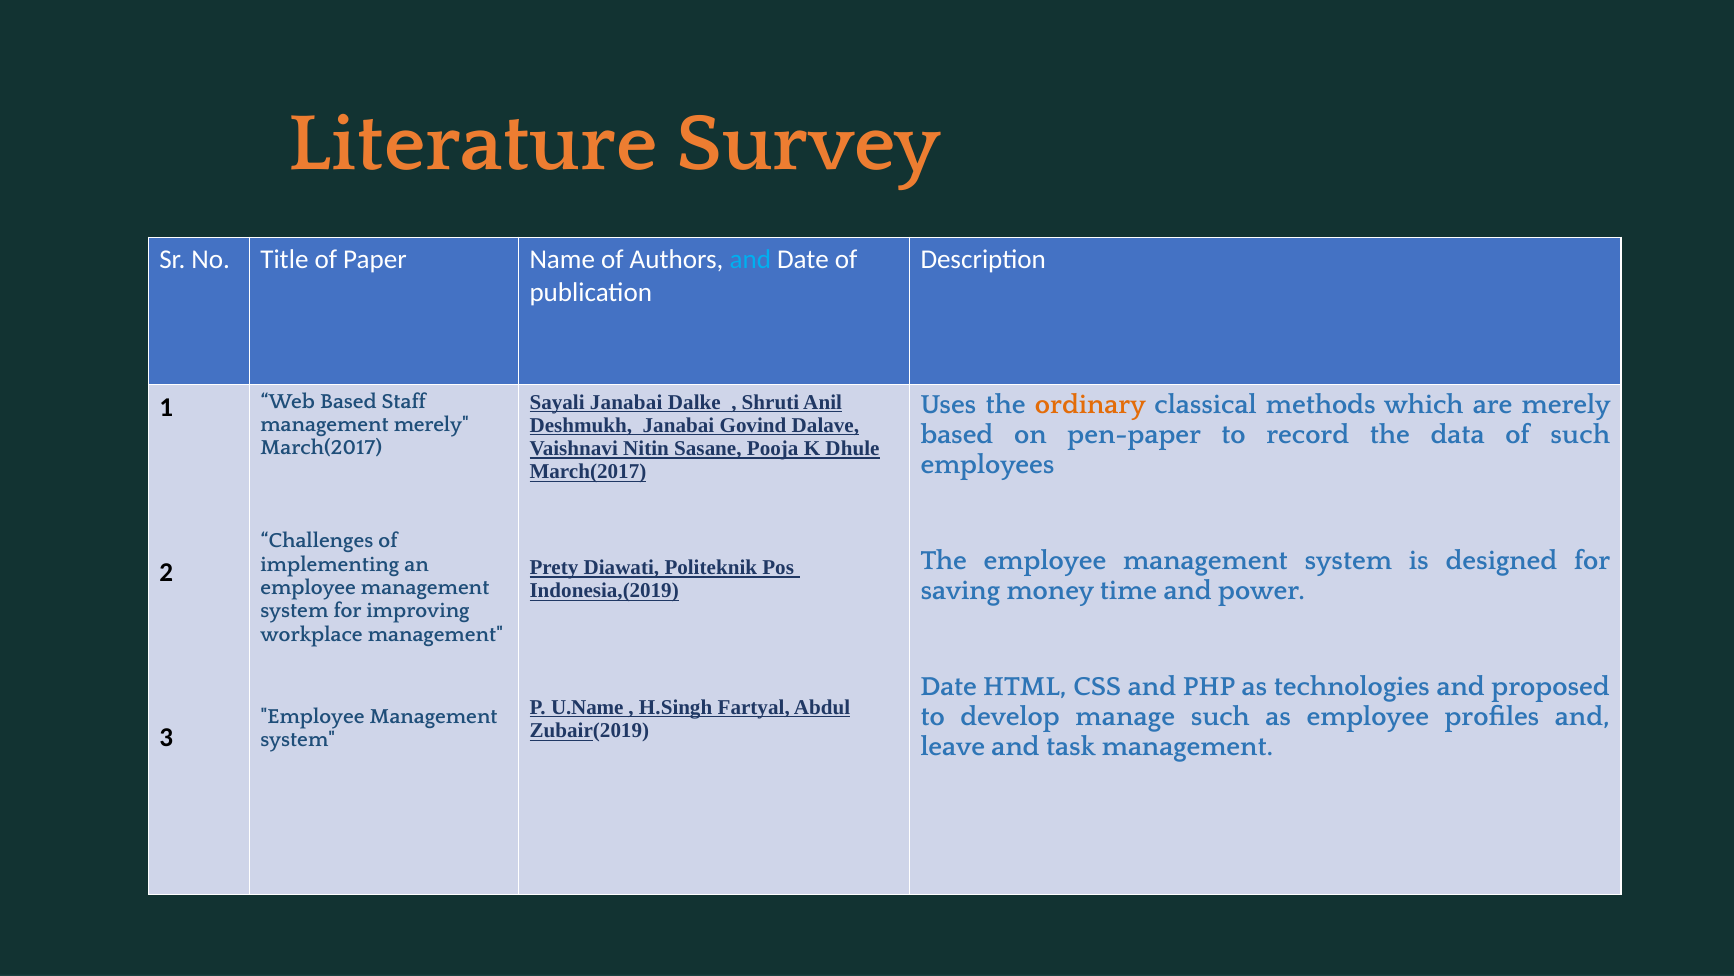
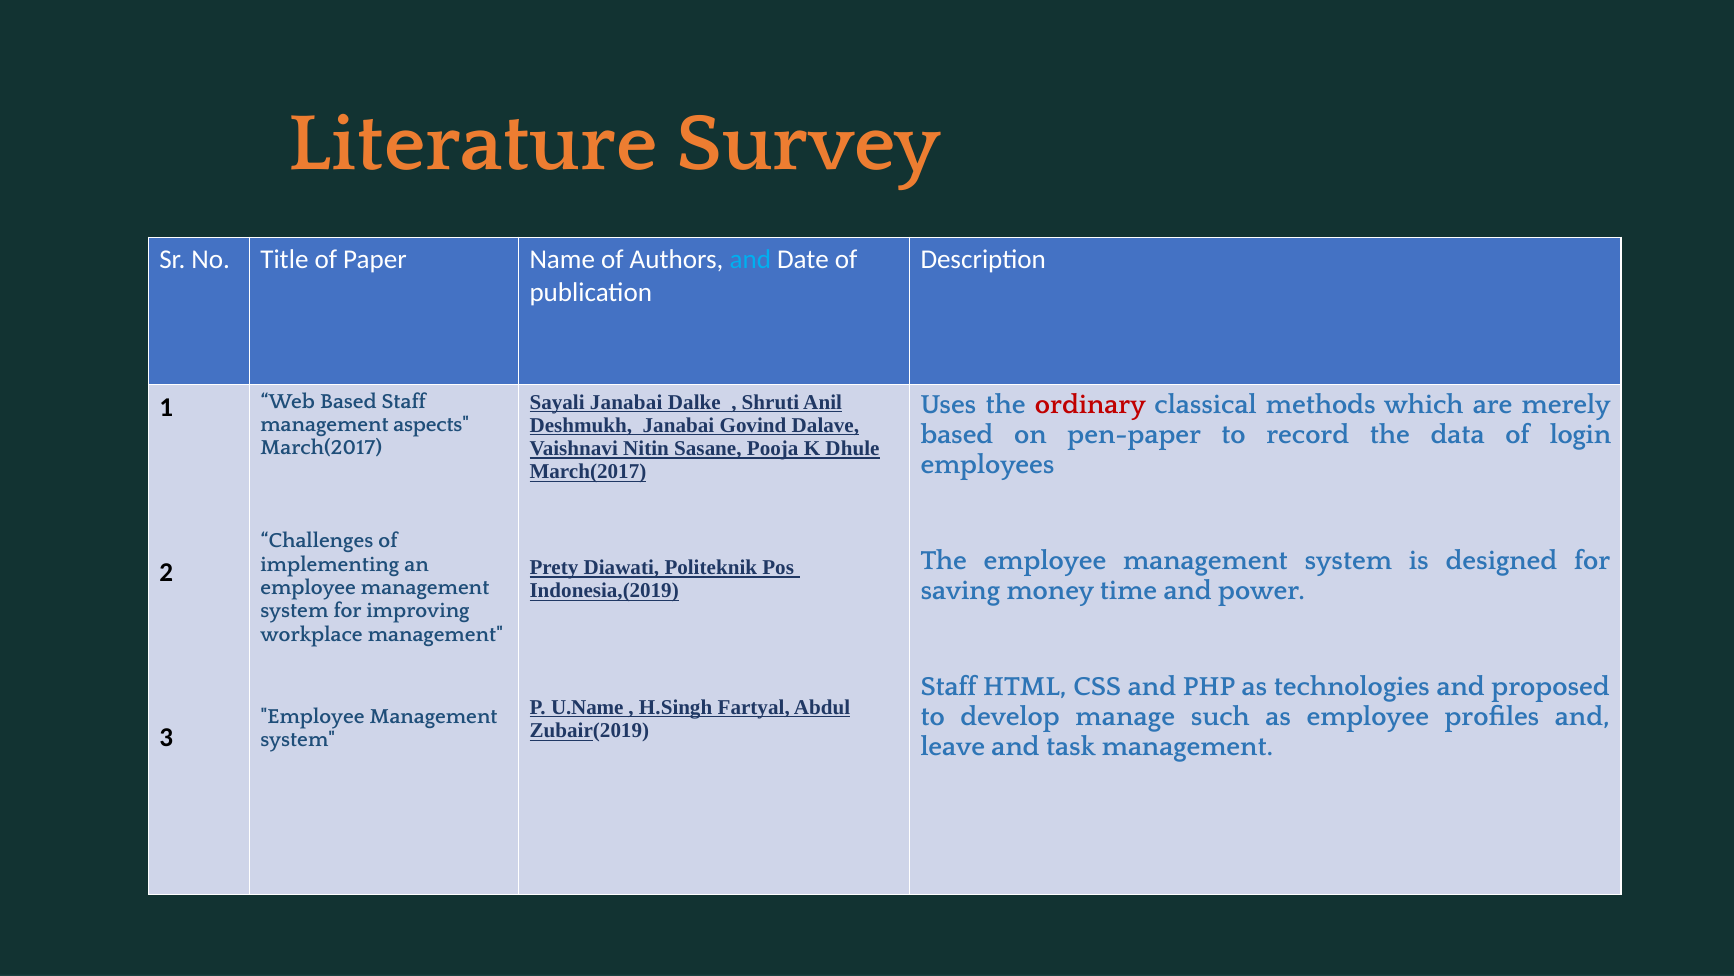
ordinary colour: orange -> red (1090, 404)
management merely: merely -> aspects (431, 424)
of such: such -> login (1581, 434)
Date: Date -> Staff (948, 686)
